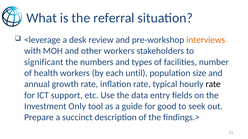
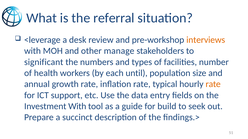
other workers: workers -> manage (119, 51)
rate colour: black -> orange (213, 84)
Investment Only: Only -> With (77, 107)
good: good -> build (167, 107)
